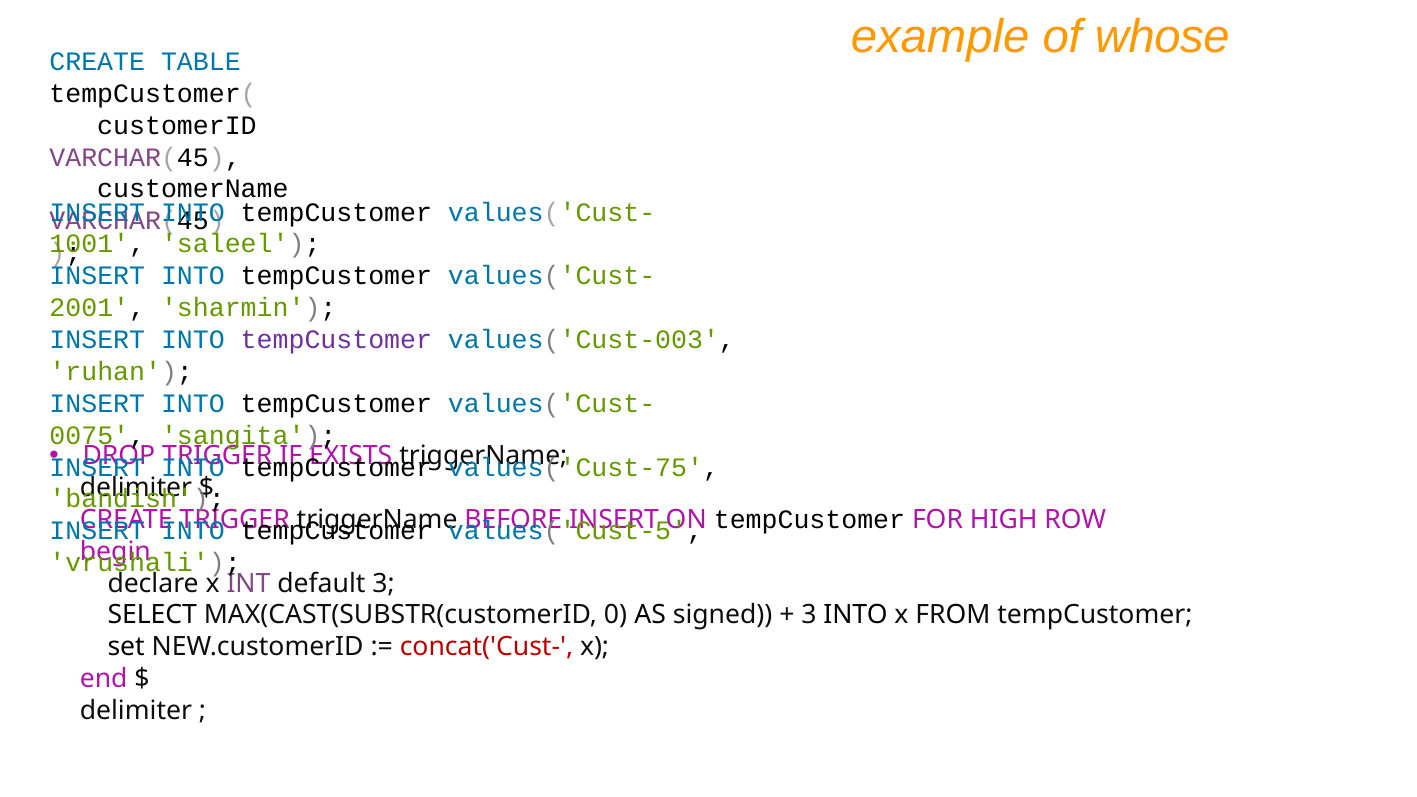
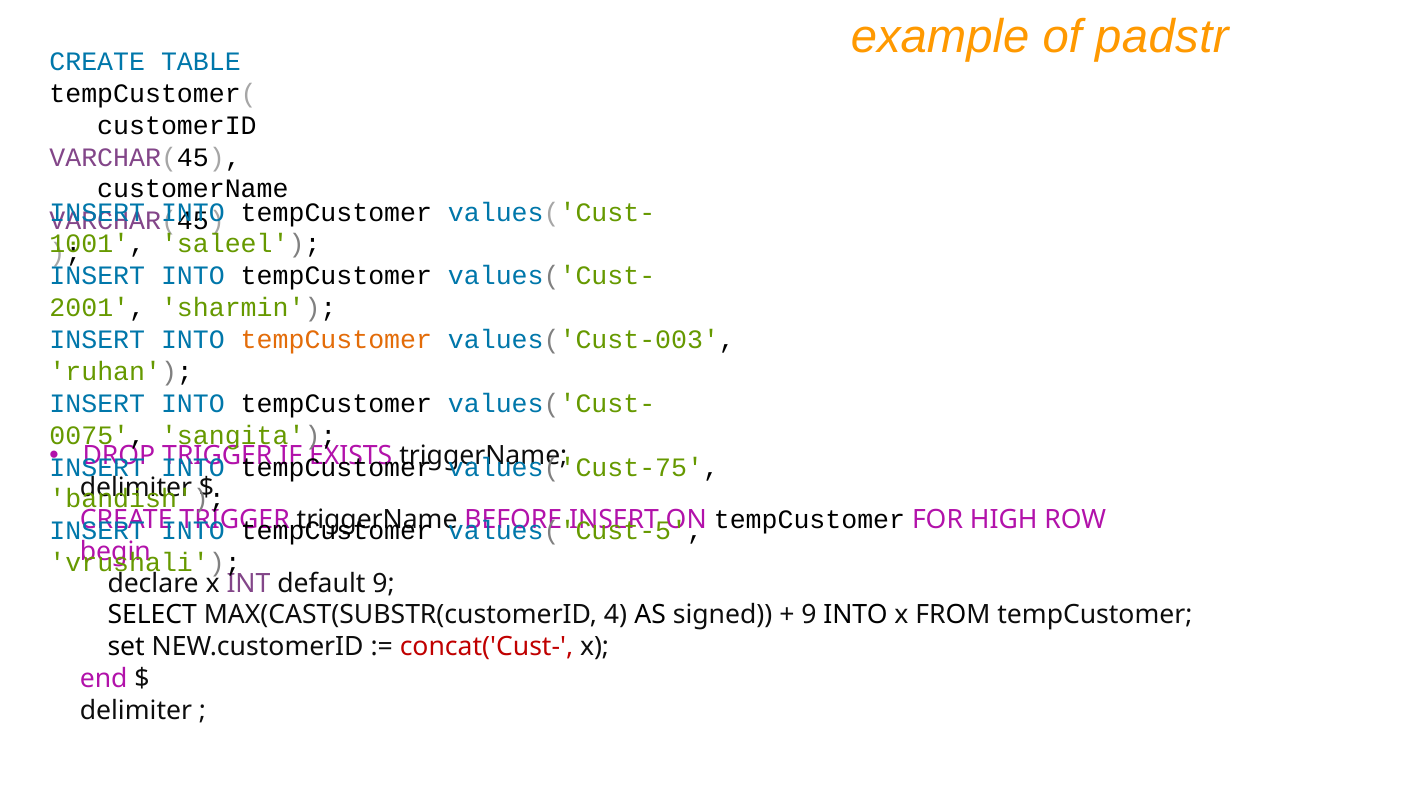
whose: whose -> padstr (1162, 37)
tempCustomer colour: purple -> orange (336, 340)
default 3: 3 -> 9 (384, 583)
0: 0 -> 4 (616, 615)
3: 3 -> 9 (809, 615)
